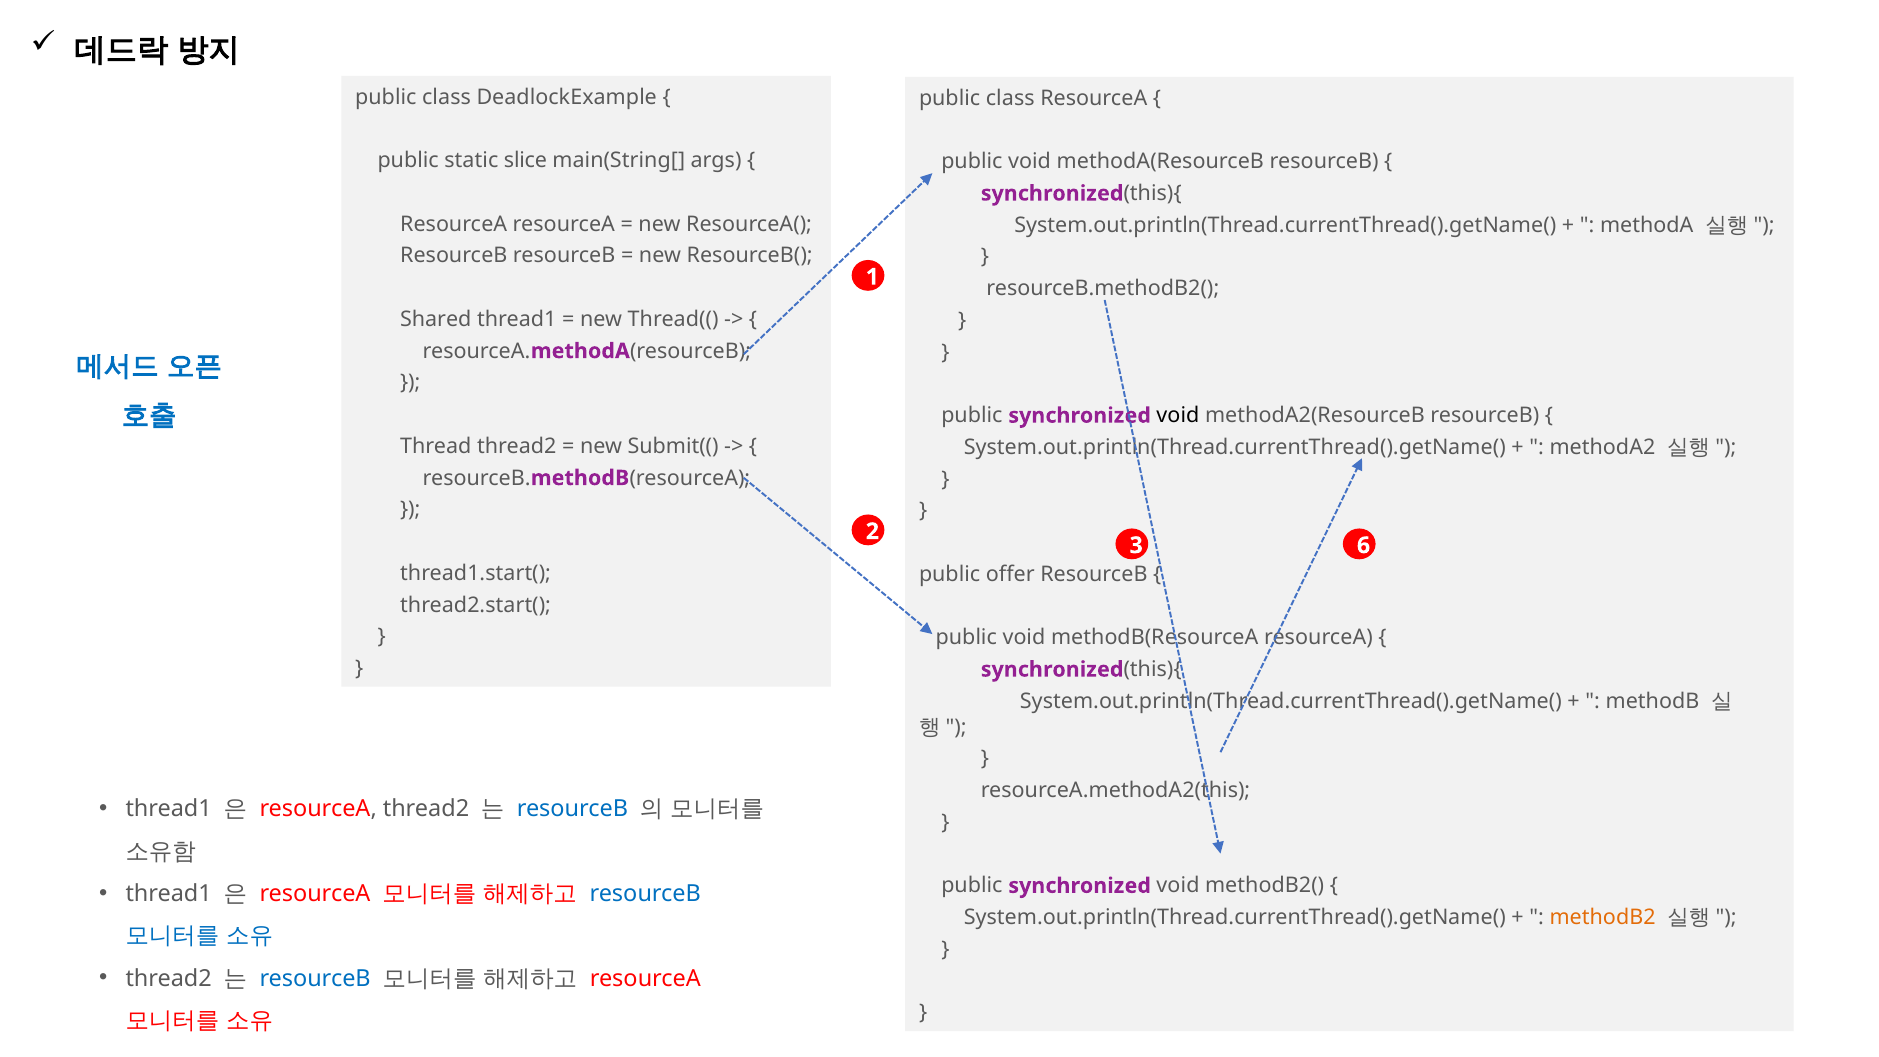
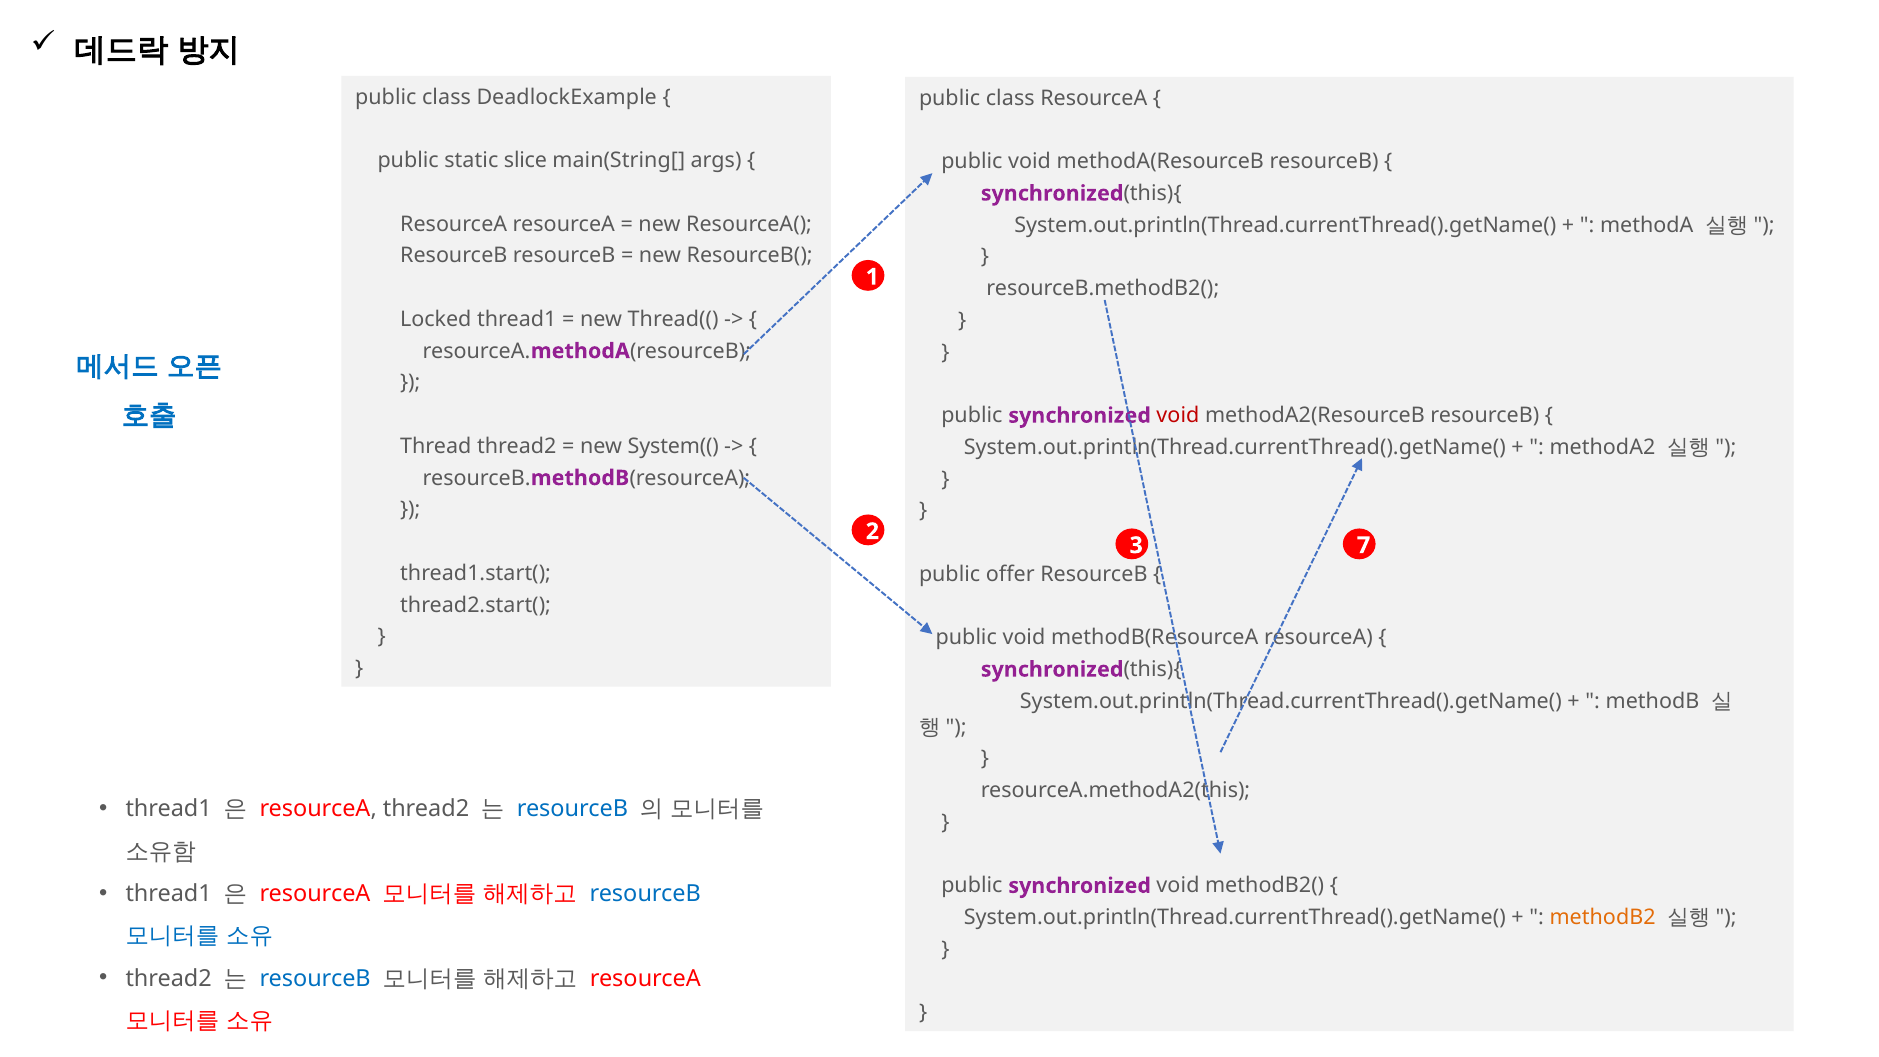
Shared: Shared -> Locked (436, 319)
void colour: black -> red (1178, 416)
Submit((: Submit(( -> System(( (673, 446)
6: 6 -> 7 (1364, 545)
